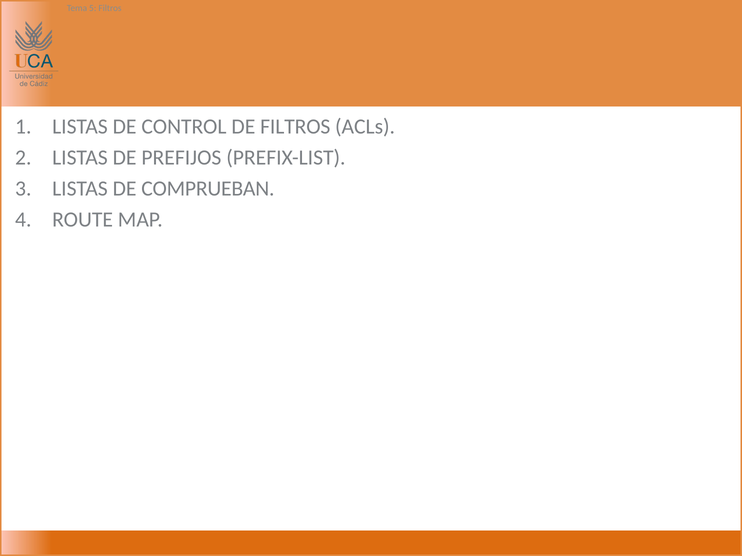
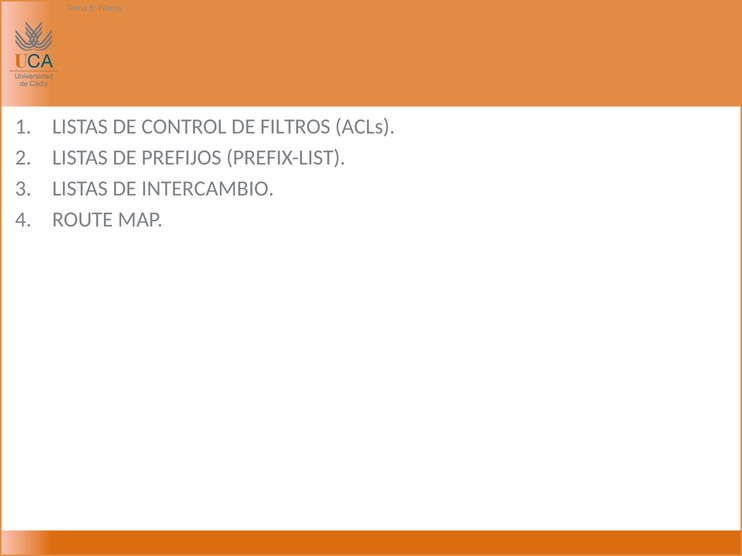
COMPRUEBAN: COMPRUEBAN -> INTERCAMBIO (208, 189)
